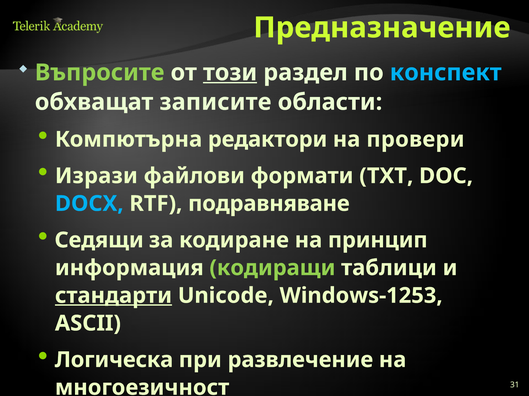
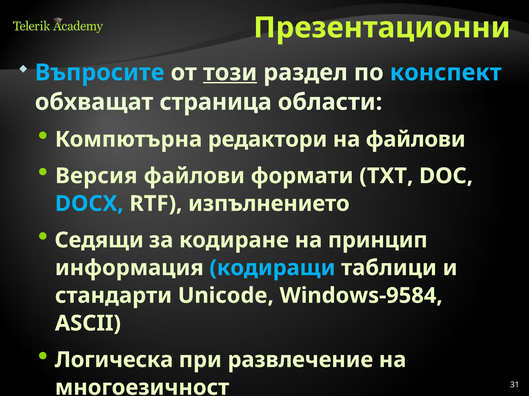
Предназначение: Предназначение -> Презентационни (382, 28)
Въпросите colour: light green -> light blue (100, 73)
записите: записите -> страница (216, 102)
на провери: провери -> файлови (416, 140)
Изрази: Изрази -> Версия (96, 176)
подравняване: подравняване -> изпълнението (269, 204)
кодиращи colour: light green -> light blue (272, 268)
стандарти underline: present -> none (113, 296)
Windows-1253: Windows-1253 -> Windows-9584 (361, 296)
